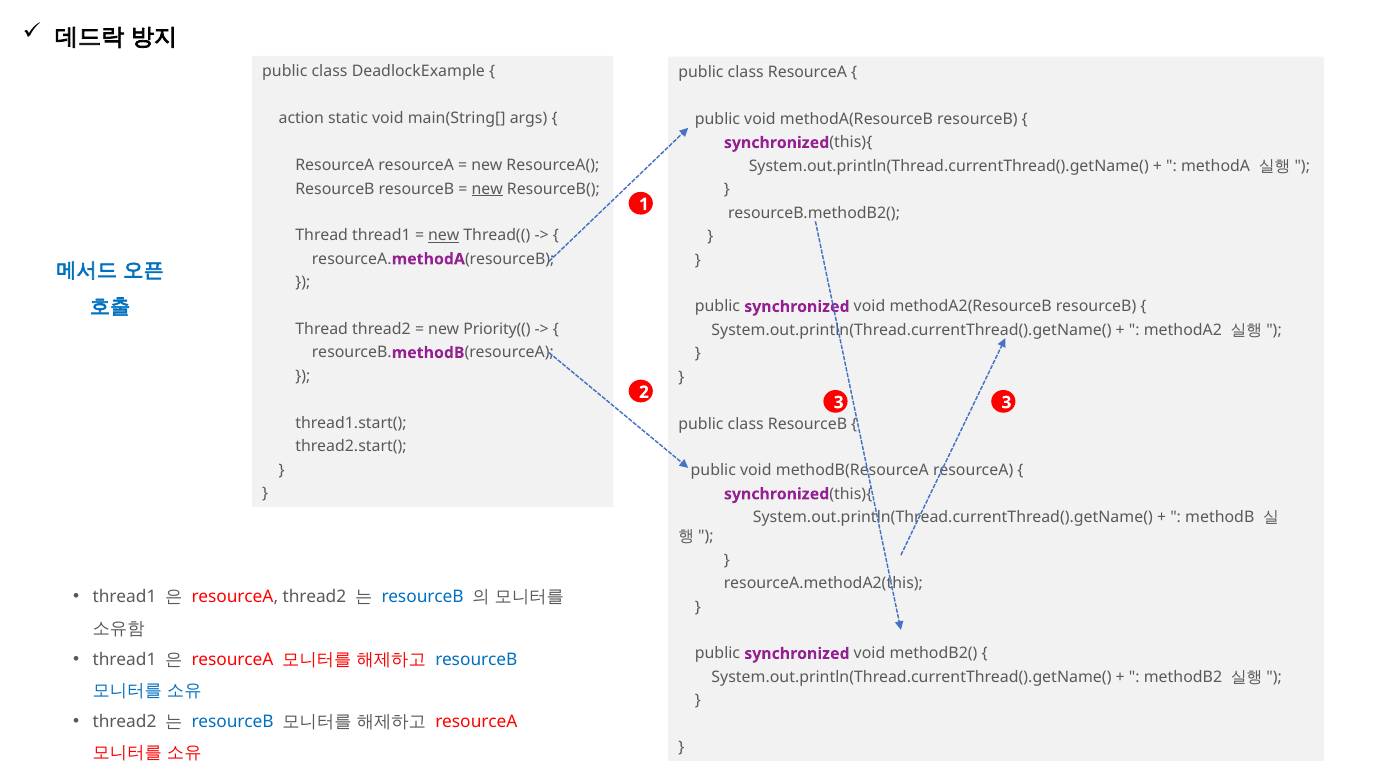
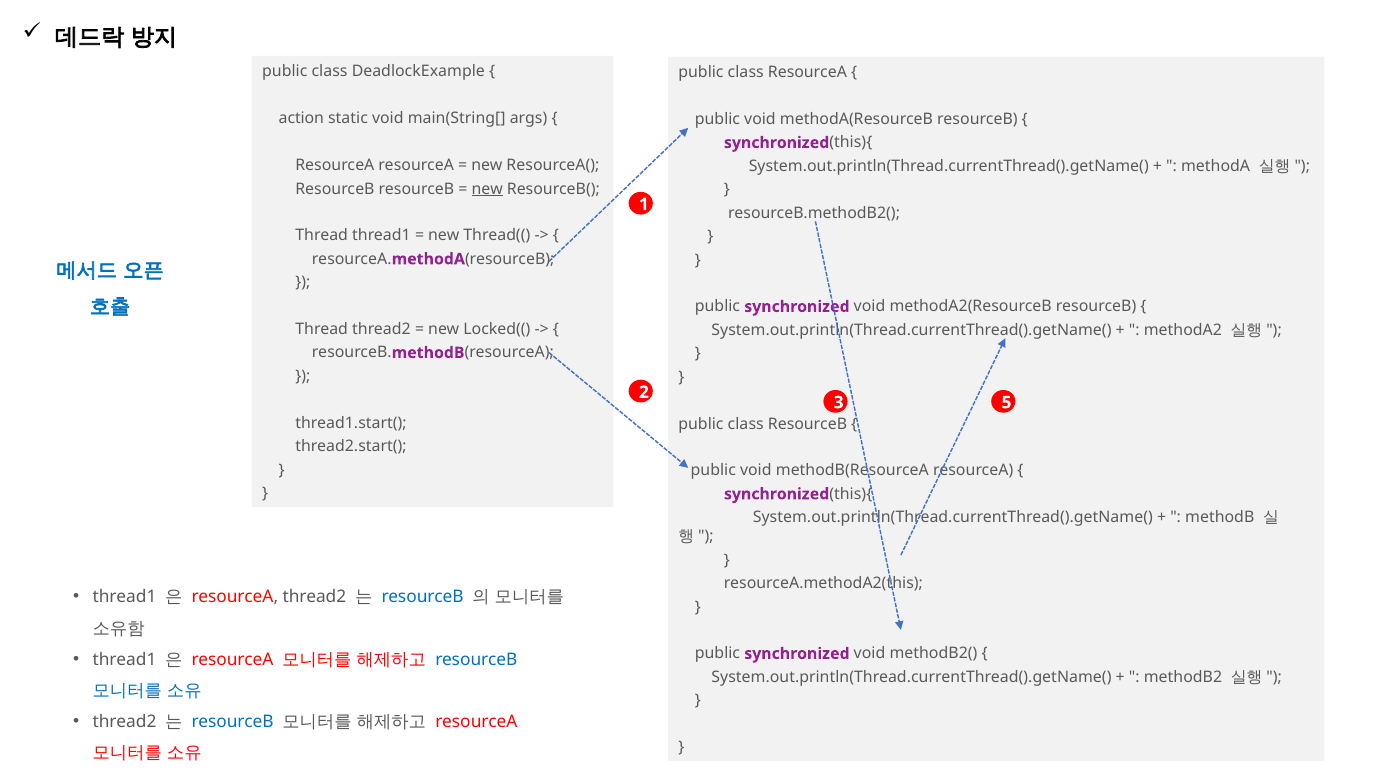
new underline: present -> none (444, 236)
Priority((: Priority(( -> Locked(( (497, 329)
3 3: 3 -> 5 (1007, 403)
